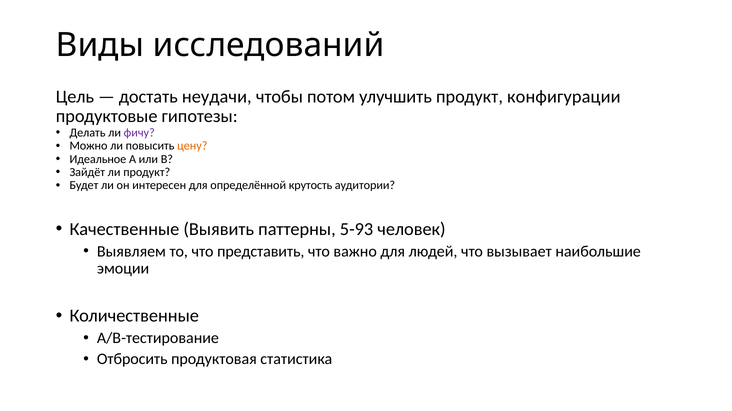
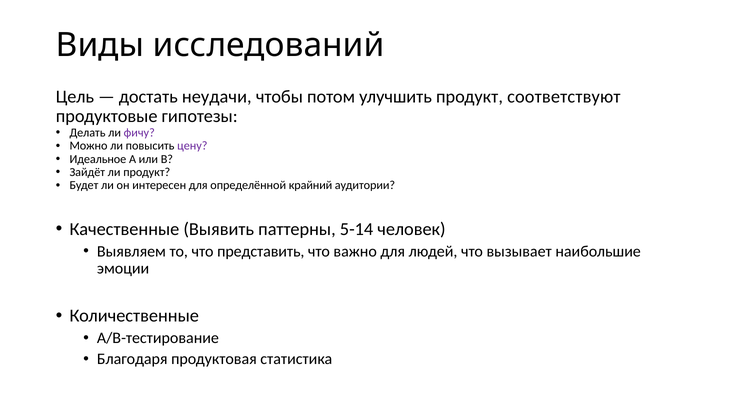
конфигурации: конфигурации -> соответствуют (564, 97)
цену colour: orange -> purple (192, 146)
крутость: крутость -> крайний (311, 186)
5-93: 5-93 -> 5-14 (357, 230)
Отбросить: Отбросить -> Благодаря (132, 360)
